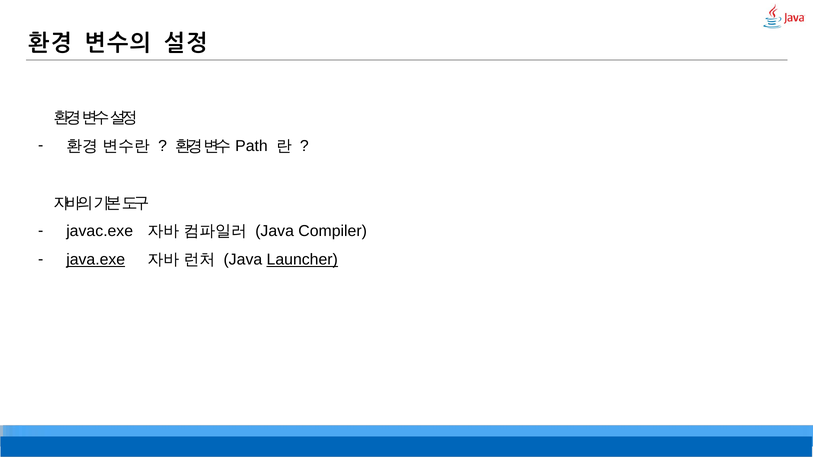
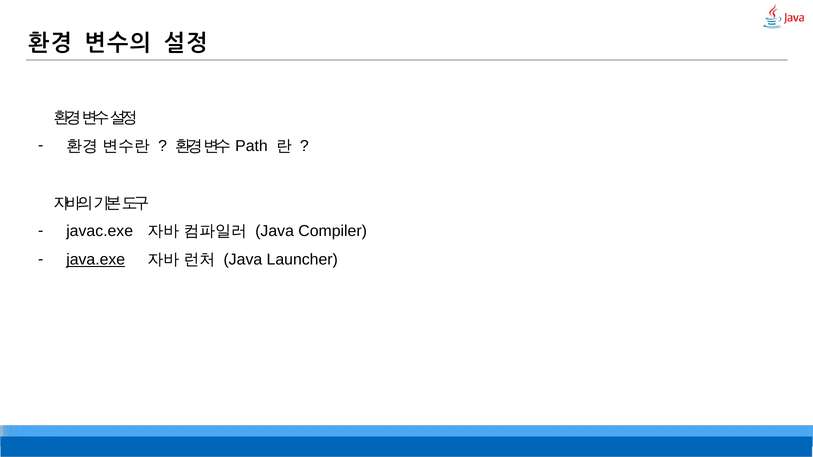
Launcher underline: present -> none (302, 260)
